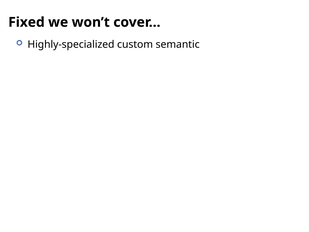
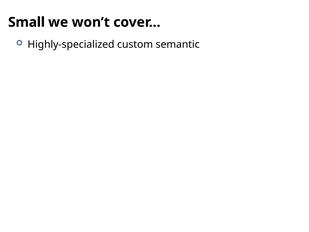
Fixed: Fixed -> Small (26, 22)
